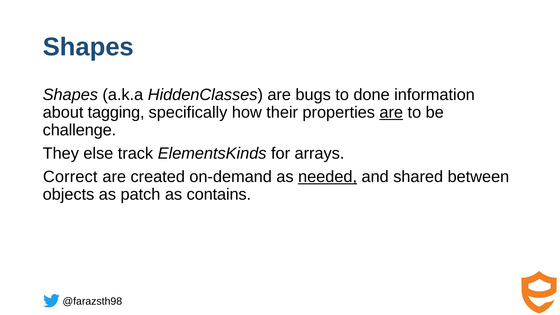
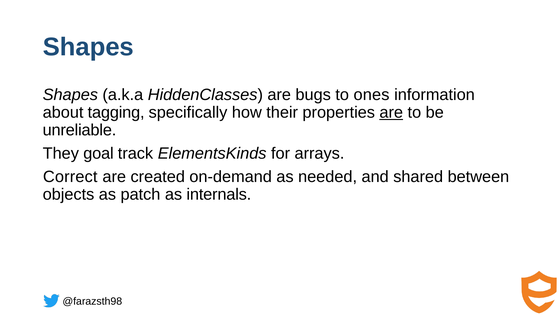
done: done -> ones (371, 95)
challenge: challenge -> unreliable (79, 130)
else: else -> goal (98, 153)
needed underline: present -> none (328, 177)
contains: contains -> internals (219, 195)
